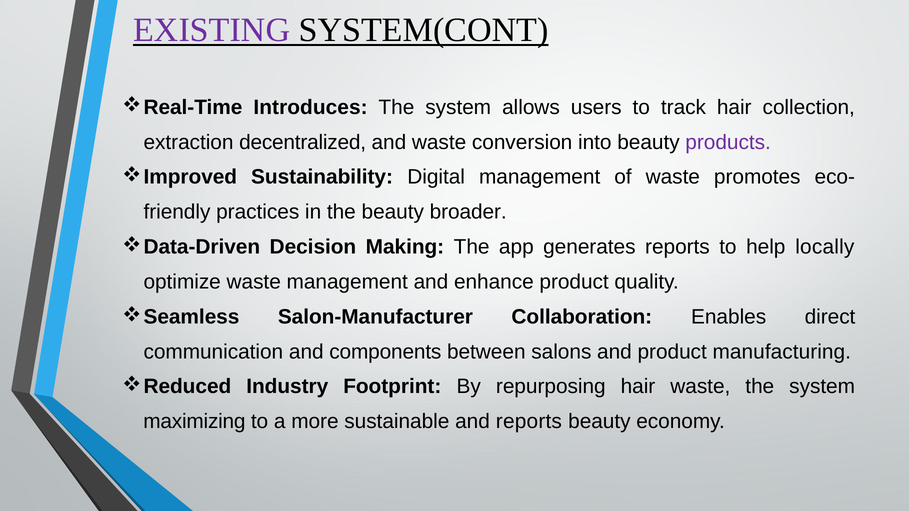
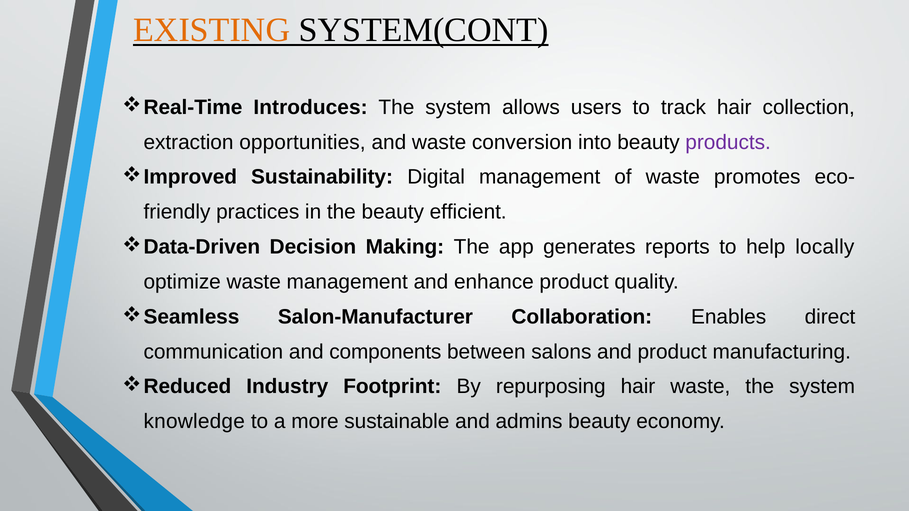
EXISTING colour: purple -> orange (212, 30)
decentralized: decentralized -> opportunities (302, 142)
broader: broader -> efficient (468, 212)
maximizing: maximizing -> knowledge (194, 422)
and reports: reports -> admins (529, 422)
